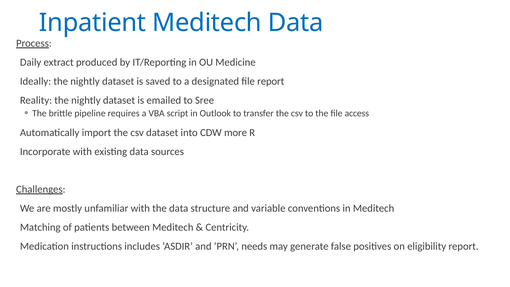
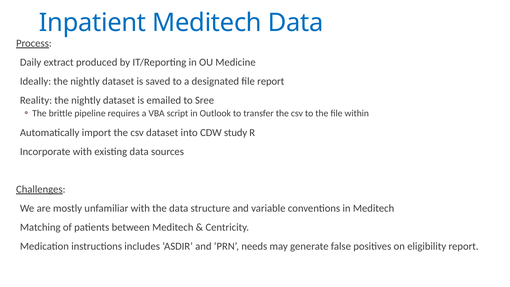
access: access -> within (357, 113)
more: more -> study (236, 133)
